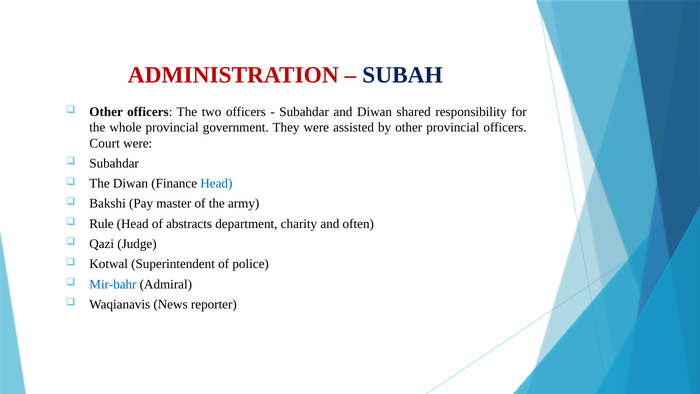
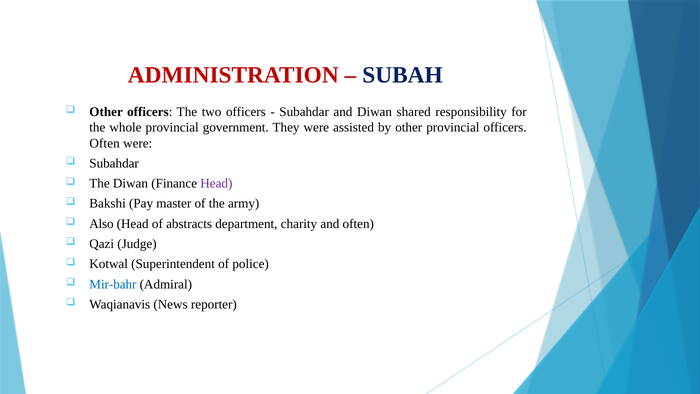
Court: Court -> Often (105, 143)
Head colour: blue -> purple (216, 183)
Rule: Rule -> Also (101, 224)
